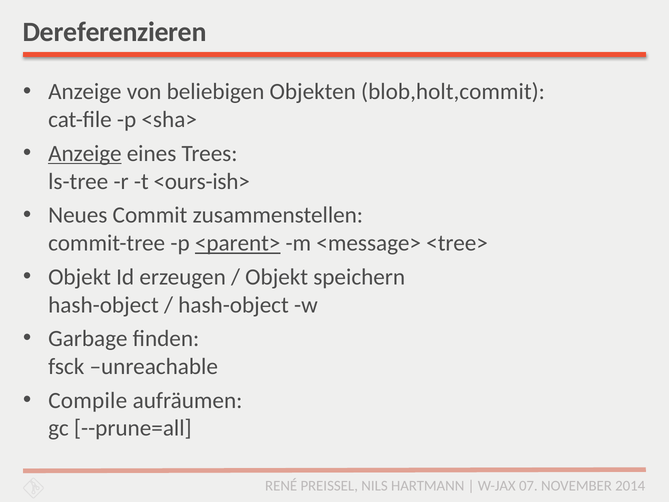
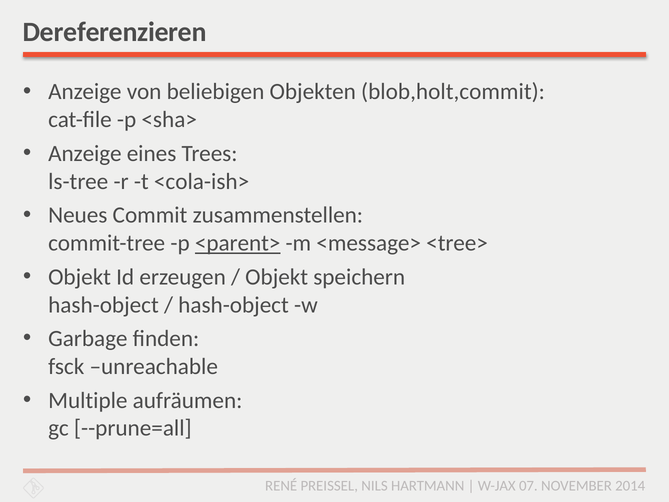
Anzeige underline: present -> none (85, 153)
<ours-ish>: <ours-ish> -> <cola-ish> (202, 181)
Compile: Compile -> Multiple (88, 400)
